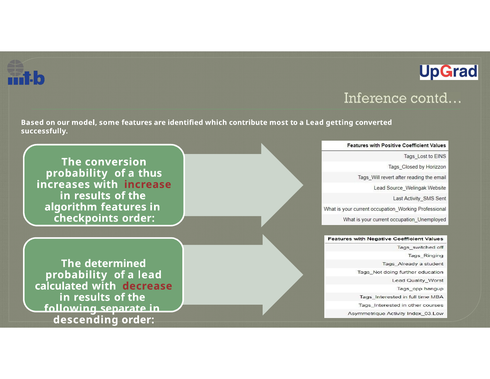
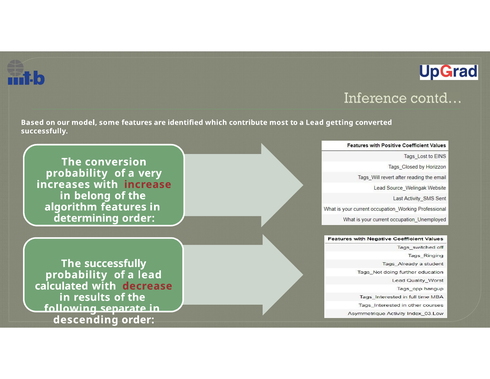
thus: thus -> very (150, 173)
results: results -> belong (92, 196)
checkpoints: checkpoints -> determining (86, 218)
The determined: determined -> successfully (115, 263)
